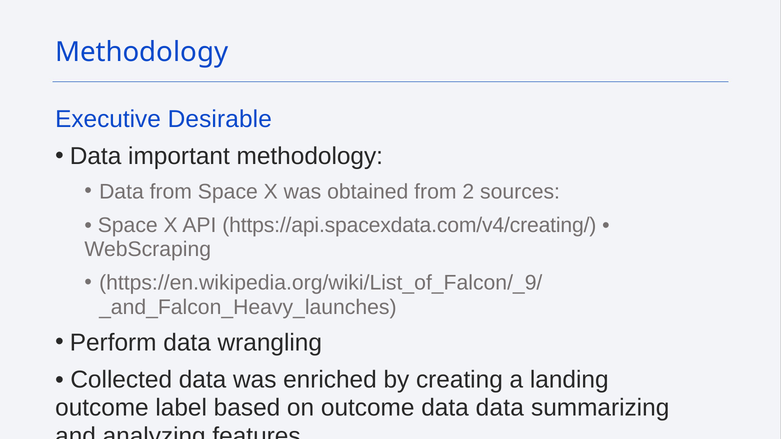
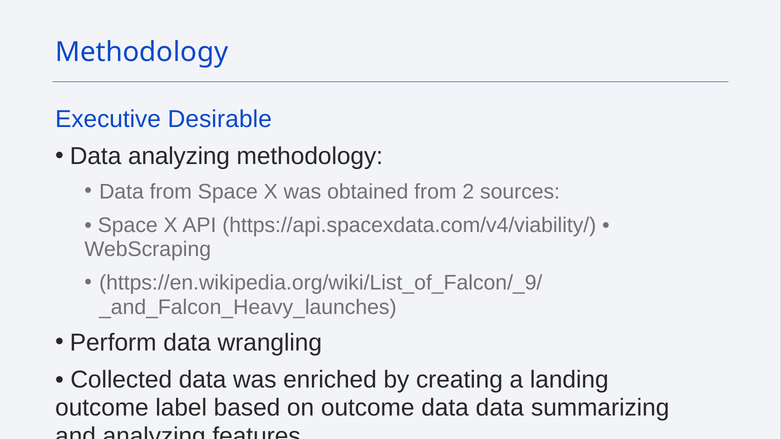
Data important: important -> analyzing (179, 157)
https://api.spacexdata.com/v4/creating/: https://api.spacexdata.com/v4/creating/ -> https://api.spacexdata.com/v4/viability/ (409, 225)
